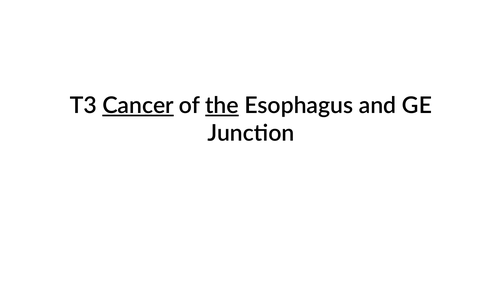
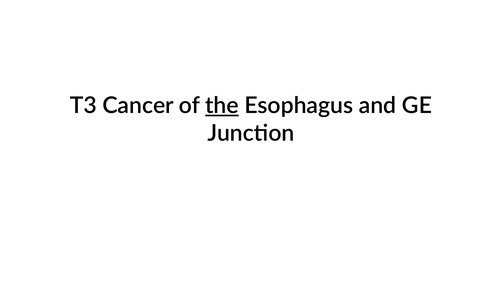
Cancer underline: present -> none (138, 106)
